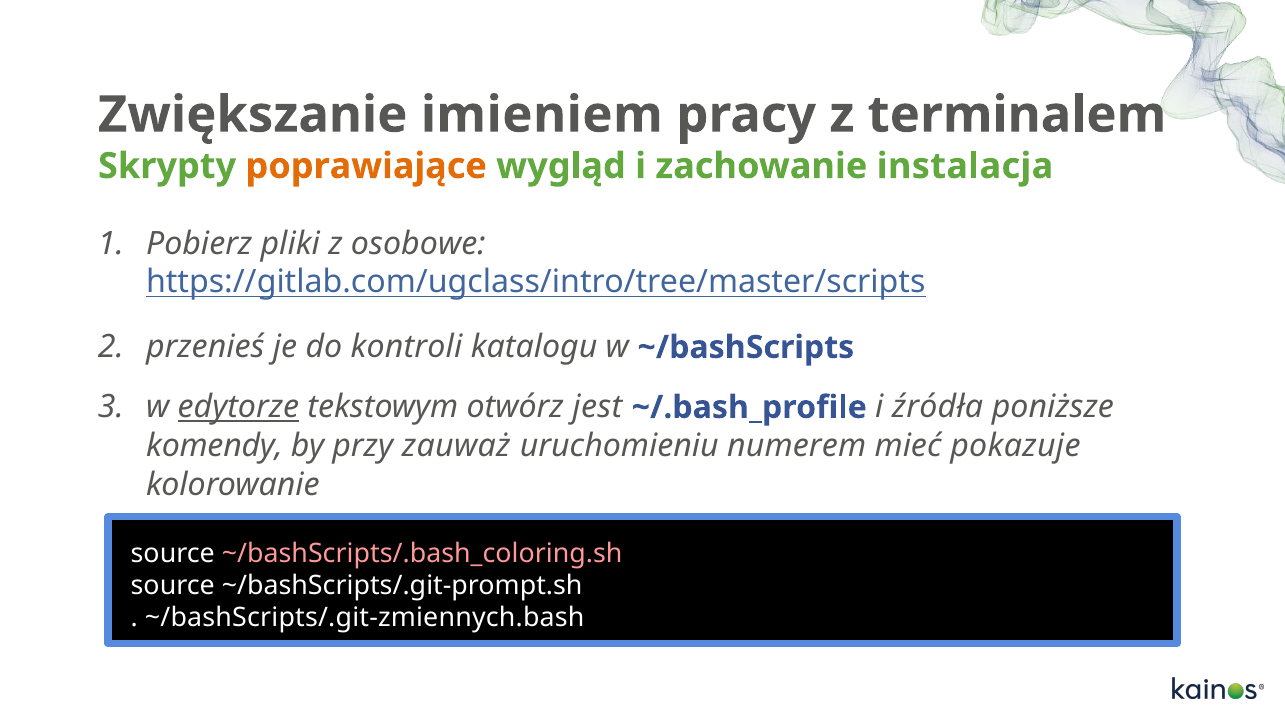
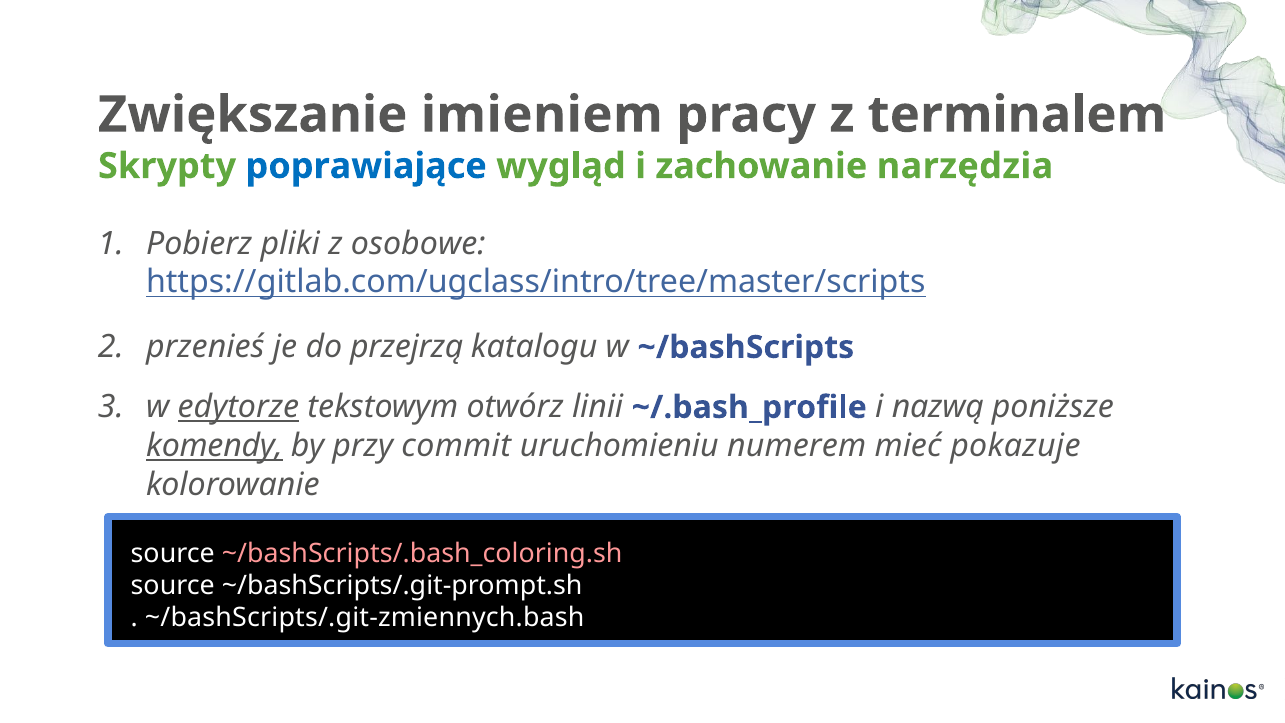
poprawiające colour: orange -> blue (366, 166)
instalacja: instalacja -> narzędzia (965, 166)
kontroli: kontroli -> przejrzą (407, 347)
jest: jest -> linii (598, 407)
źródła: źródła -> nazwą (938, 407)
komendy underline: none -> present (215, 446)
zauważ: zauważ -> commit (456, 446)
